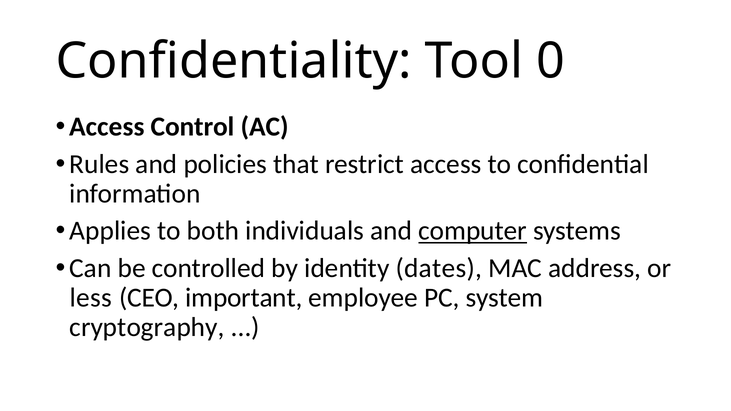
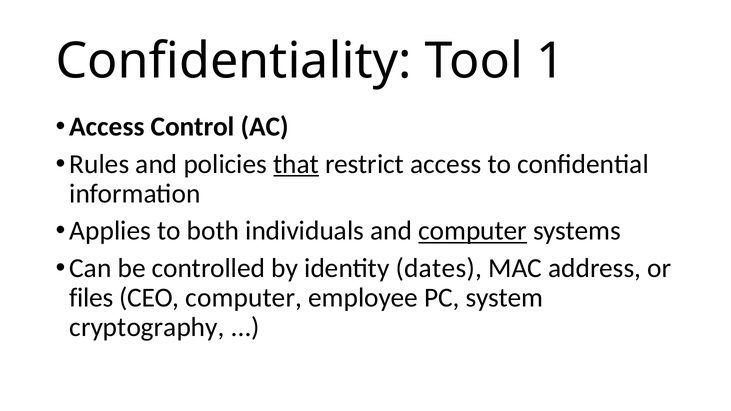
0: 0 -> 1 (550, 61)
that underline: none -> present (296, 164)
less: less -> files (91, 298)
CEO important: important -> computer (244, 298)
